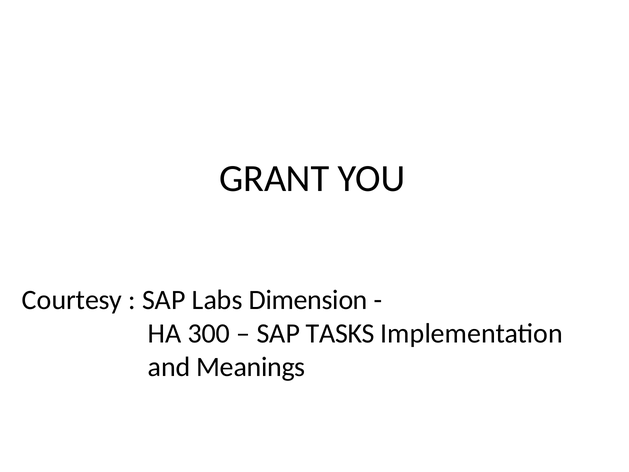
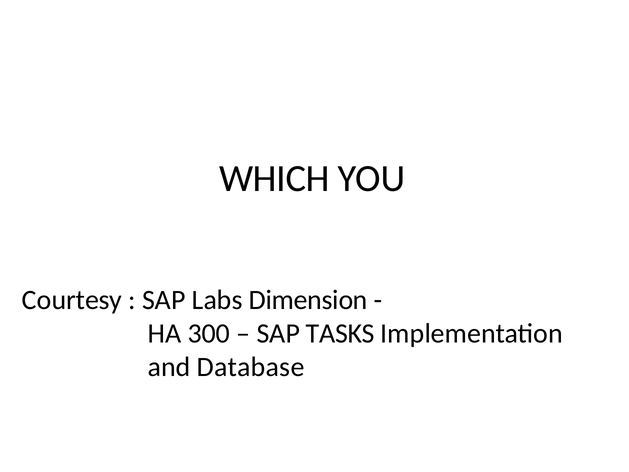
GRANT: GRANT -> WHICH (274, 178)
Meanings: Meanings -> Database (251, 367)
